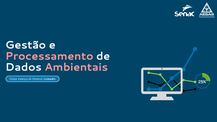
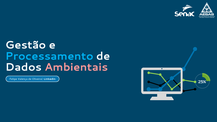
Processamento colour: pink -> light blue (49, 56)
